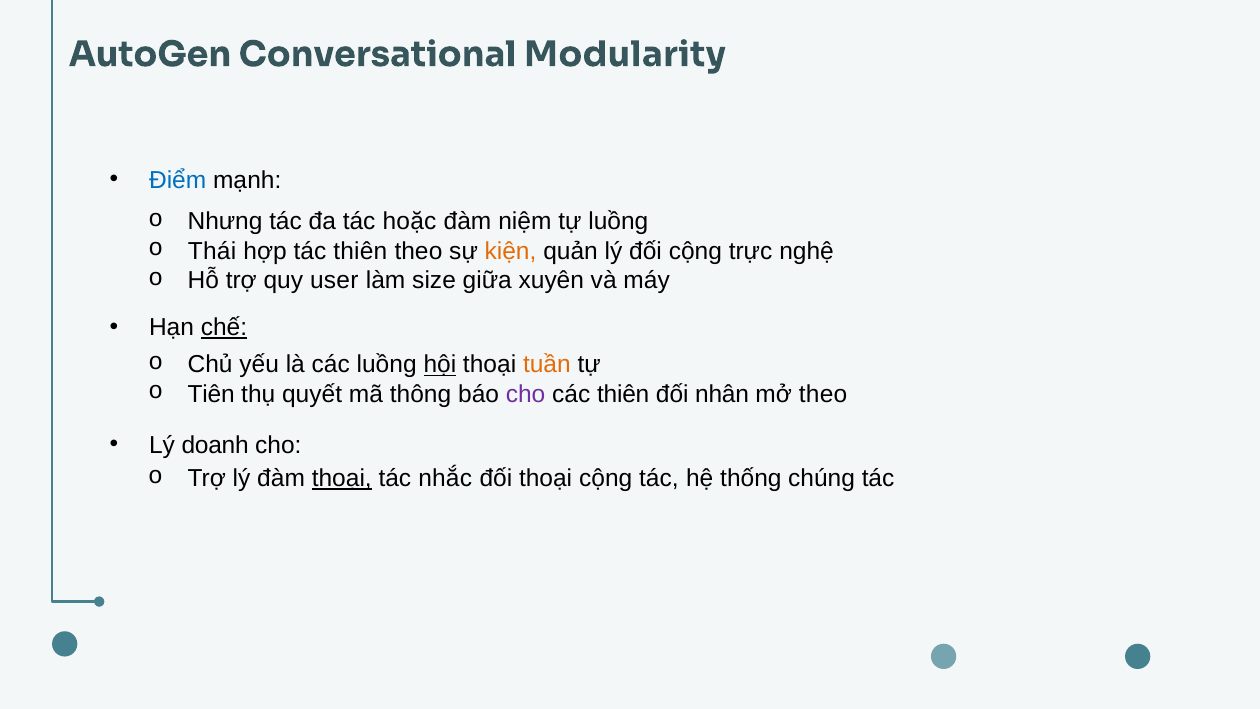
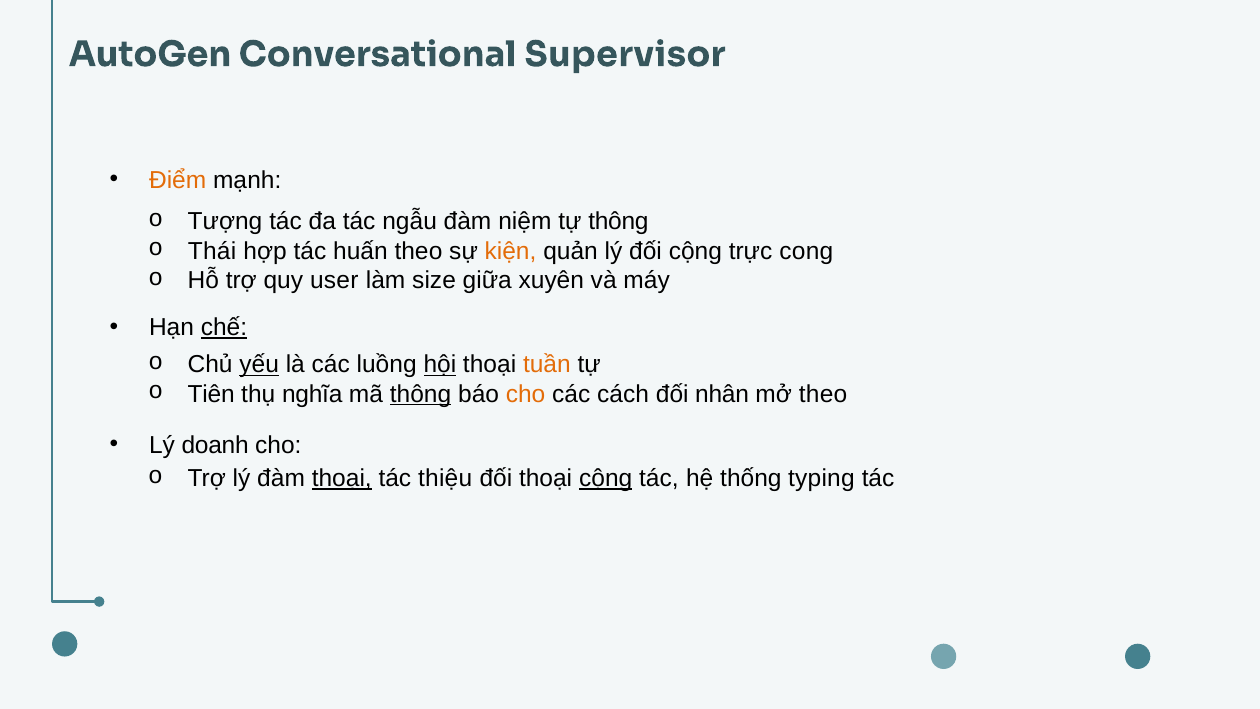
Modularity: Modularity -> Supervisor (625, 54)
Điểm colour: blue -> orange (178, 180)
Nhưng: Nhưng -> Tượng (225, 221)
hoặc: hoặc -> ngẫu (410, 221)
tự luồng: luồng -> thông (618, 221)
tác thiên: thiên -> huấn (360, 251)
nghệ: nghệ -> cong (806, 251)
yếu underline: none -> present (259, 365)
quyết: quyết -> nghĩa (312, 394)
thông underline: none -> present (421, 394)
cho colour: purple -> orange (526, 394)
các thiên: thiên -> cách (623, 394)
nhắc: nhắc -> thiệu (445, 478)
cộng underline: none -> present (606, 478)
chúng: chúng -> typing (821, 478)
